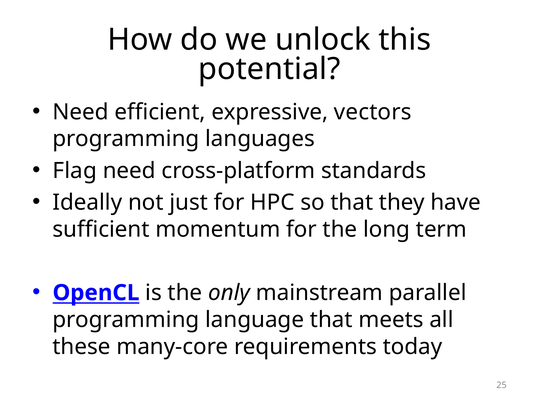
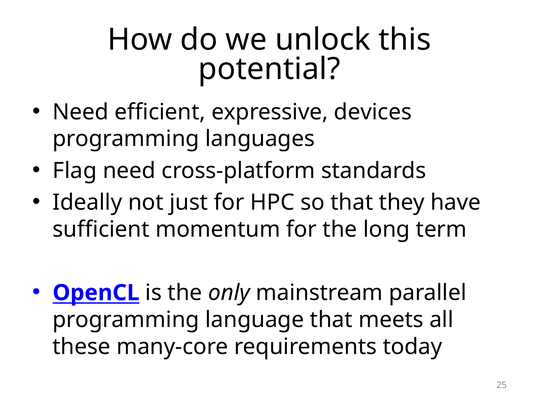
vectors: vectors -> devices (373, 112)
